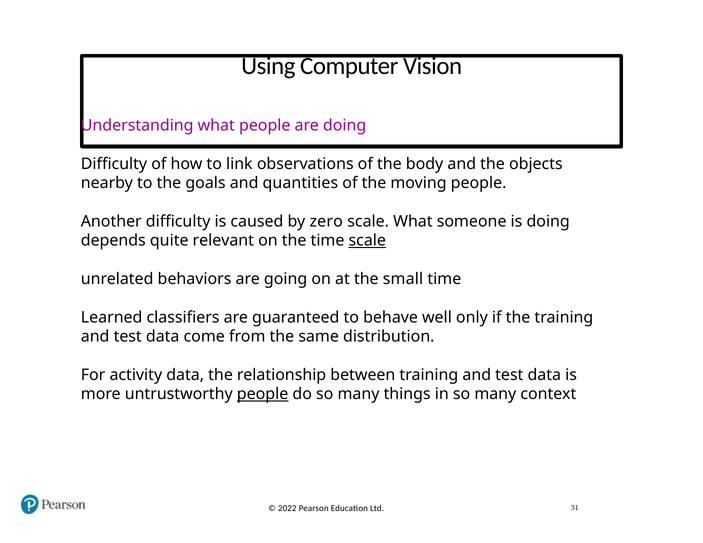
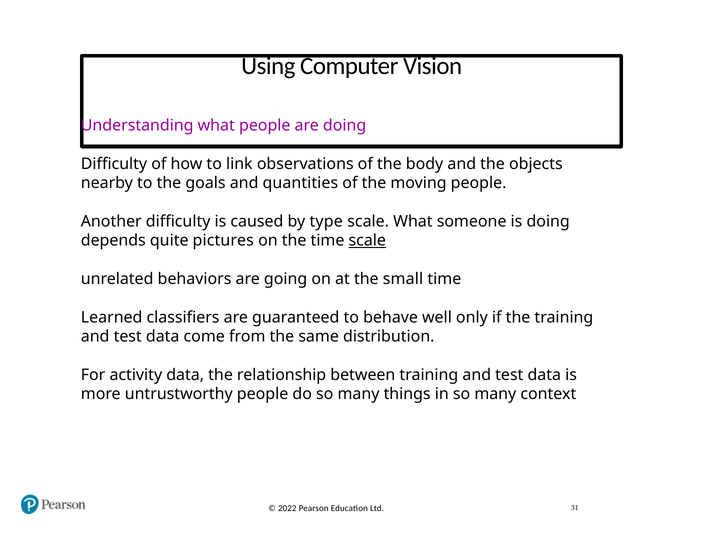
zero: zero -> type (326, 222)
relevant: relevant -> pictures (223, 241)
people underline: present -> none (263, 394)
